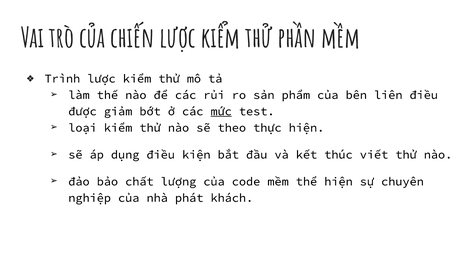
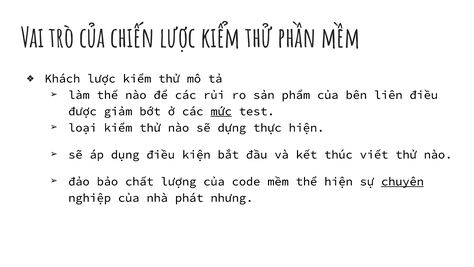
Trình: Trình -> Khách (62, 78)
theo: theo -> dựng (232, 128)
chuyên underline: none -> present (402, 181)
khách: khách -> nhưng (232, 198)
